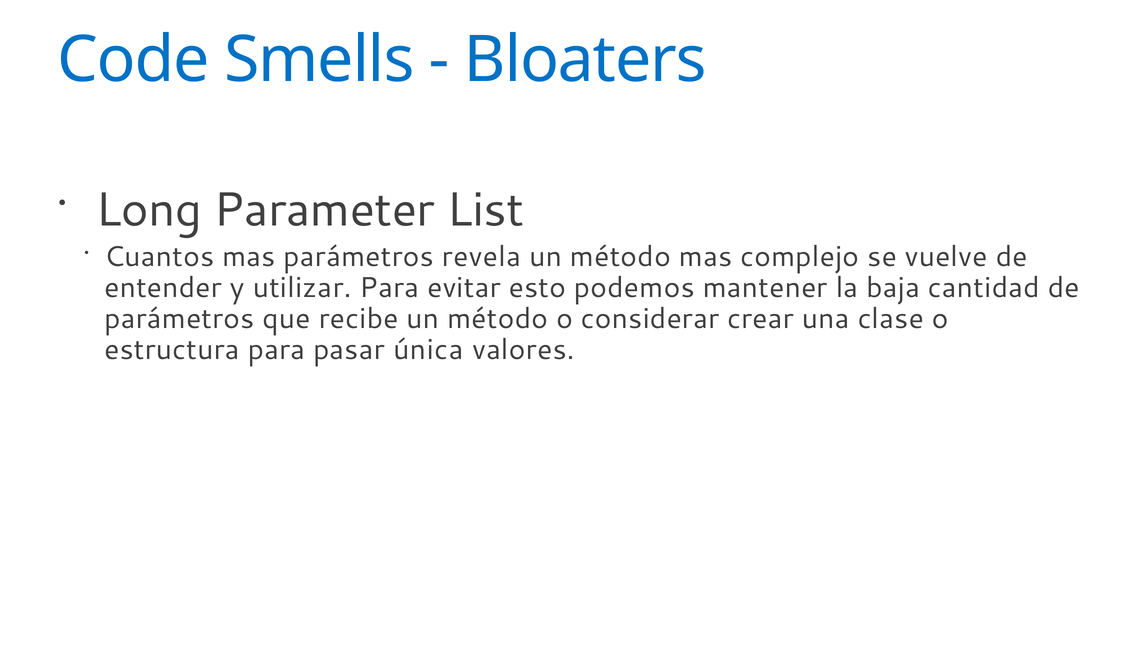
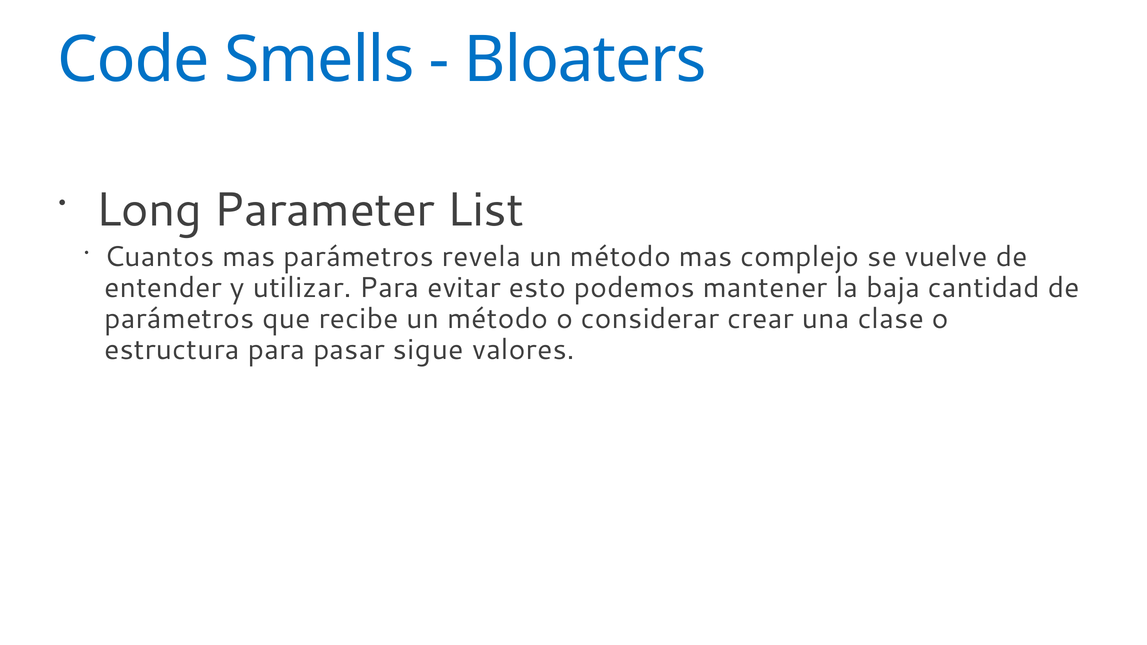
única: única -> sigue (428, 350)
